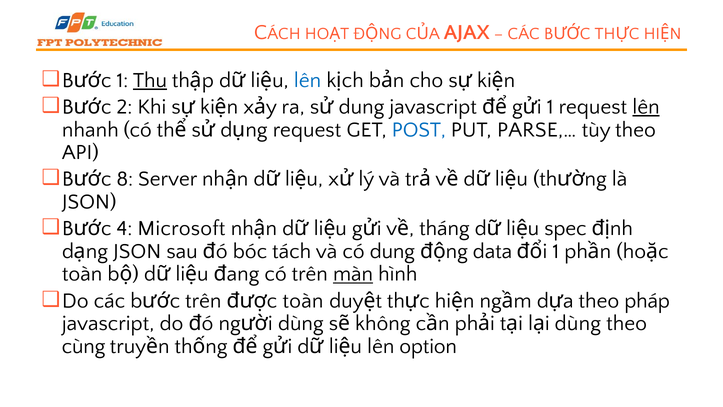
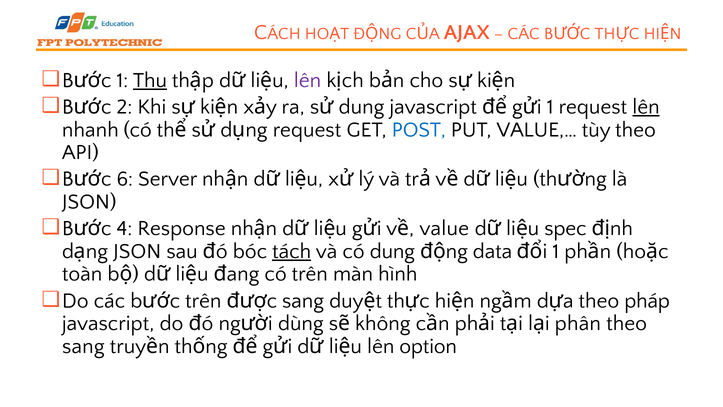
lên colour: blue -> purple (308, 80)
PARSE,…: PARSE,… -> VALUE,… (537, 129)
8: 8 -> 6 (125, 179)
Microsoft: Microsoft -> Response (182, 228)
tháng: tháng -> value (444, 228)
tách underline: none -> present (292, 251)
màn underline: present -> none (353, 274)
toàn: toàn -> sang (303, 300)
dùng: dùng -> phân (578, 323)
cùng: cùng -> sang (83, 346)
